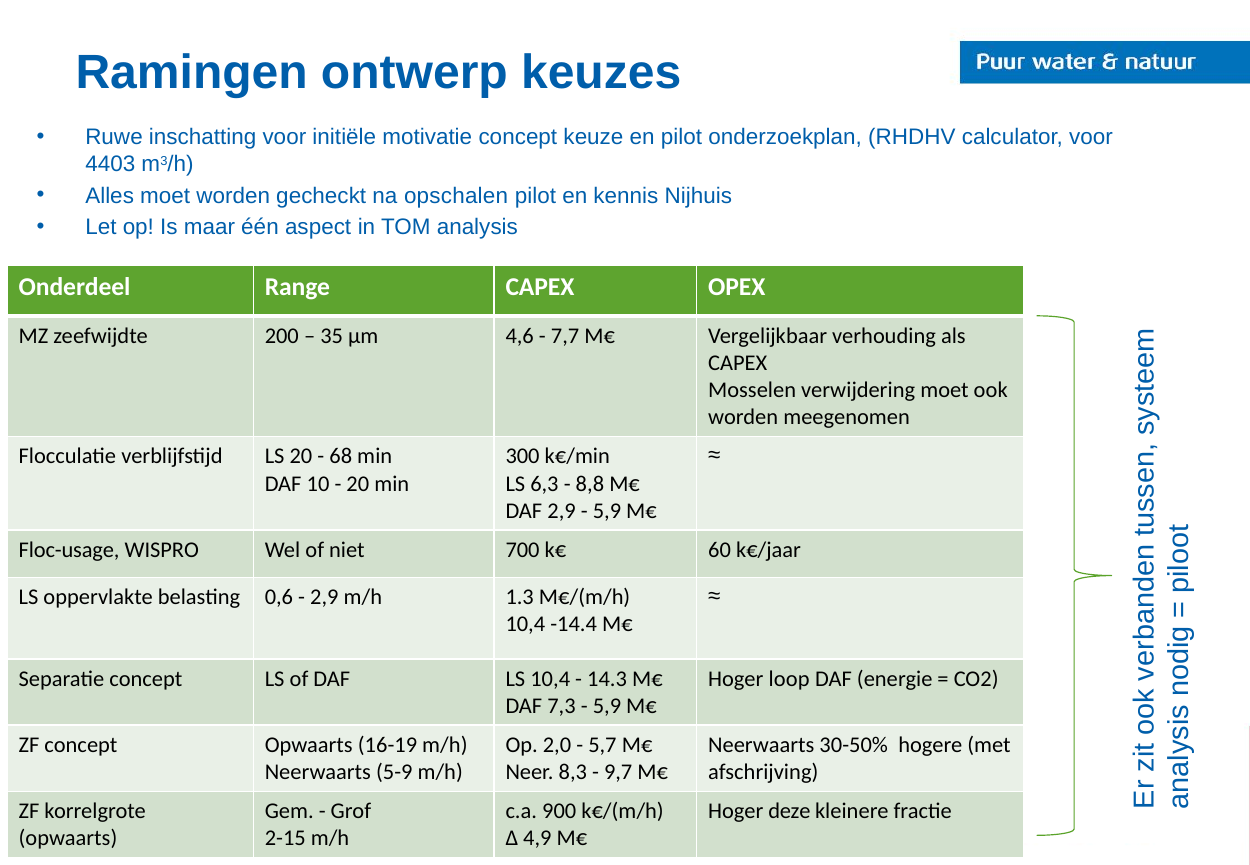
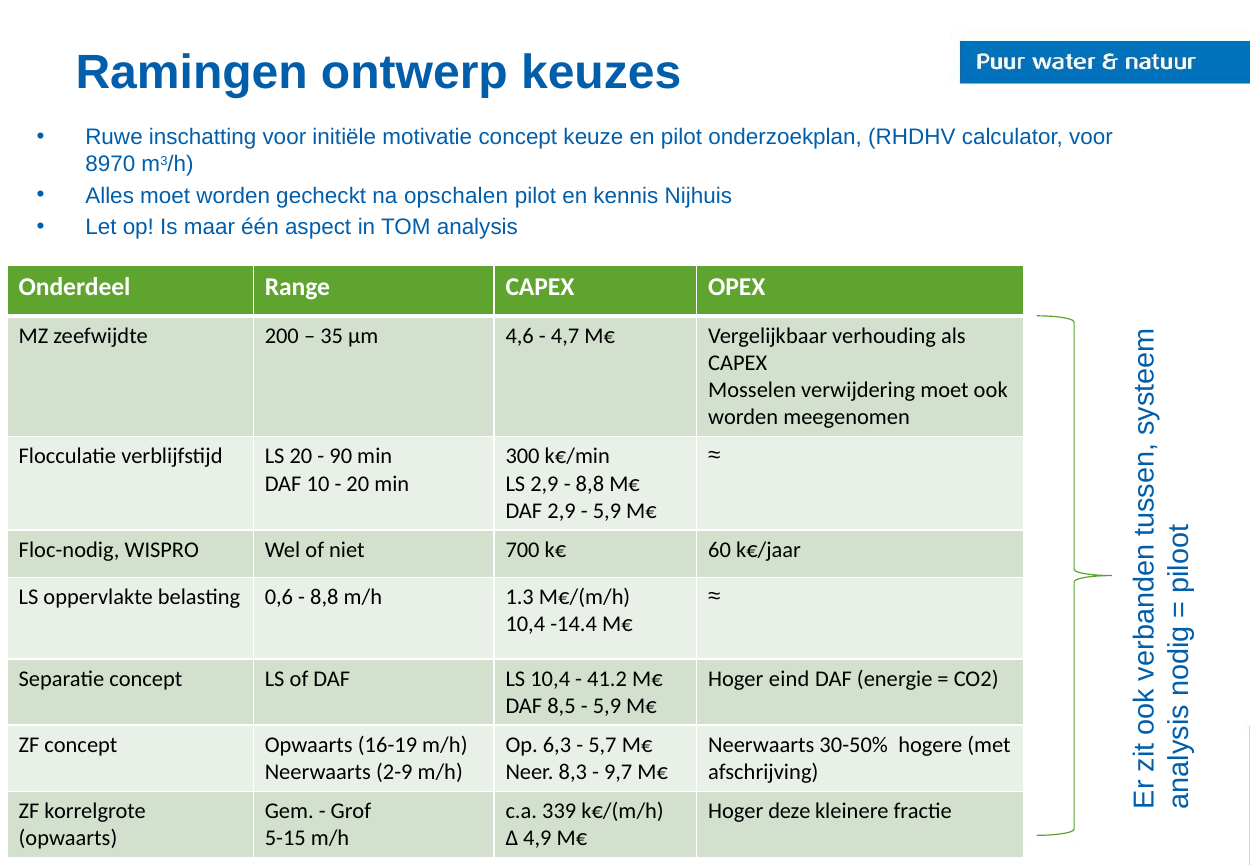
4403: 4403 -> 8970 (110, 164)
7,7: 7,7 -> 4,7 (565, 336)
68: 68 -> 90 (341, 457)
LS 6,3: 6,3 -> 2,9 (544, 484)
Floc-usage: Floc-usage -> Floc-nodig (69, 550)
2,9: 2,9 -> 8,8 (324, 597)
14.3: 14.3 -> 41.2 (607, 679)
loop: loop -> eind (789, 679)
7,3: 7,3 -> 8,5 (562, 706)
2,0: 2,0 -> 6,3 (557, 745)
5-9: 5-9 -> 2-9 (394, 772)
900: 900 -> 339 (559, 811)
2-15: 2-15 -> 5-15 (285, 839)
